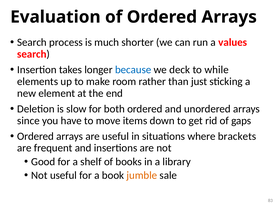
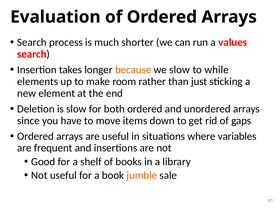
because colour: blue -> orange (133, 70)
we deck: deck -> slow (180, 70)
brackets: brackets -> variables (237, 136)
